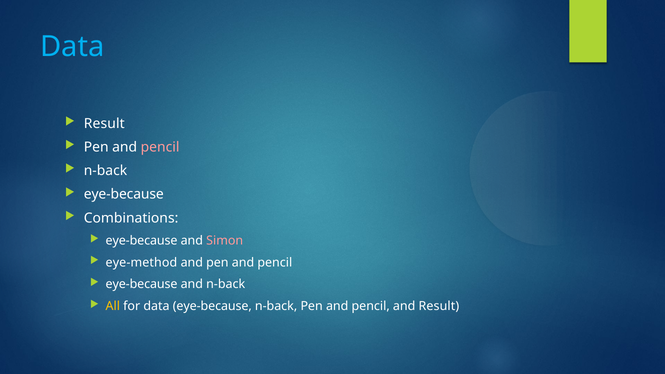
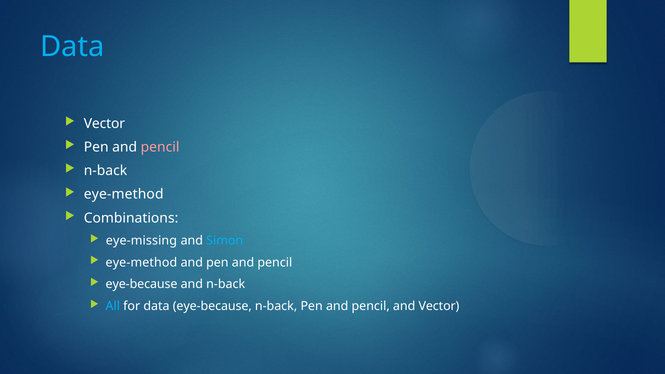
Result: Result -> Vector (104, 124)
eye-because: eye-because -> eye-method (124, 194)
eye-because: eye-because -> eye-missing (141, 241)
Simon colour: pink -> light blue (225, 241)
All colour: yellow -> light blue (113, 306)
and Result: Result -> Vector (439, 306)
